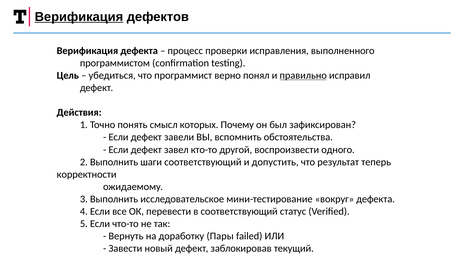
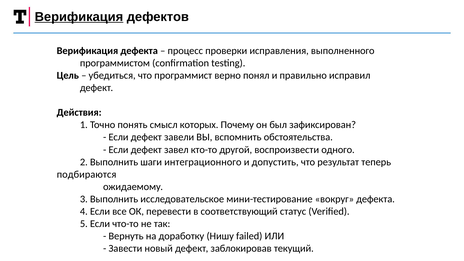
правильно underline: present -> none (303, 75)
шаги соответствующий: соответствующий -> интеграционного (203, 162)
корректности: корректности -> подбираются (87, 174)
Пары: Пары -> Нишу (220, 236)
